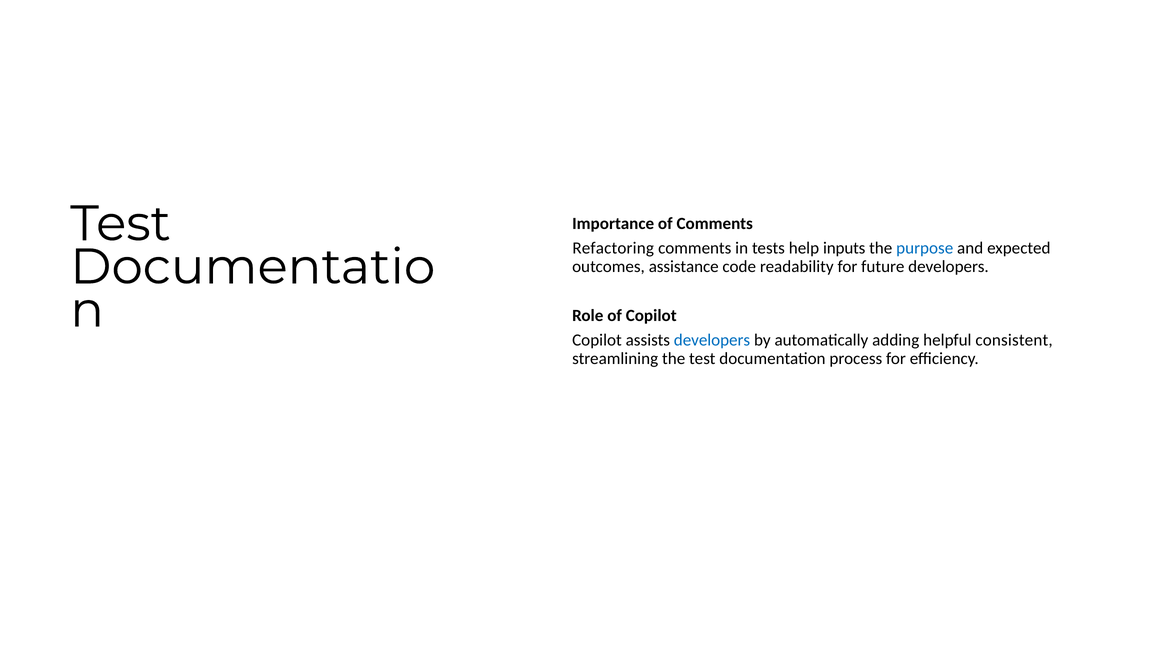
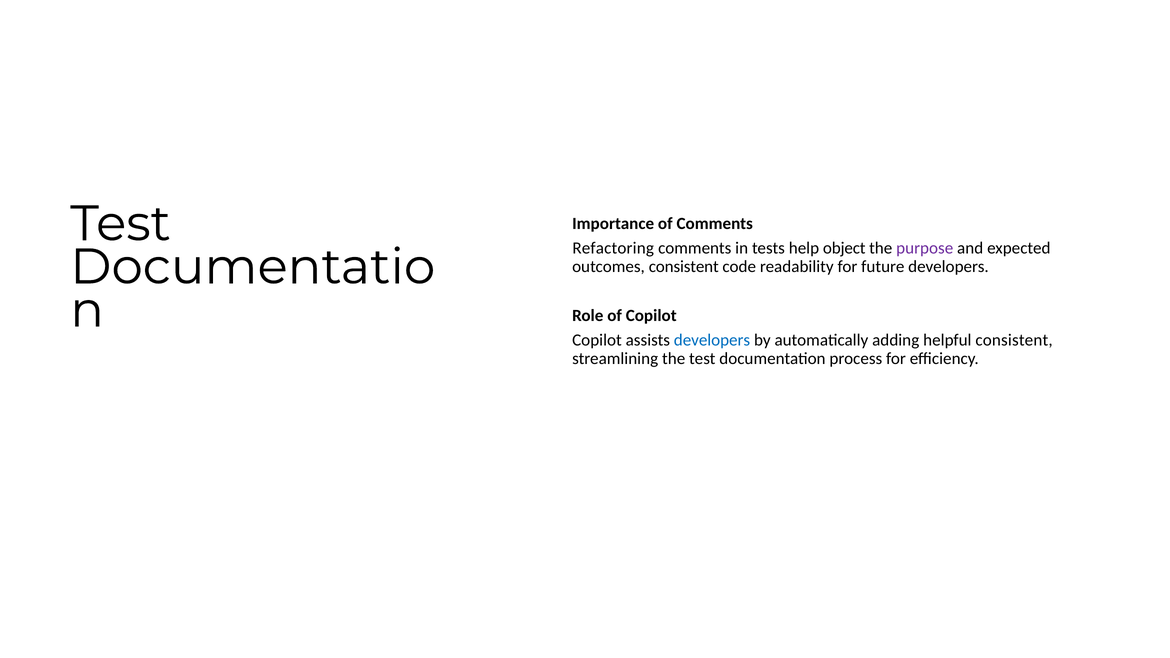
inputs: inputs -> object (844, 248)
purpose colour: blue -> purple (925, 248)
outcomes assistance: assistance -> consistent (684, 267)
